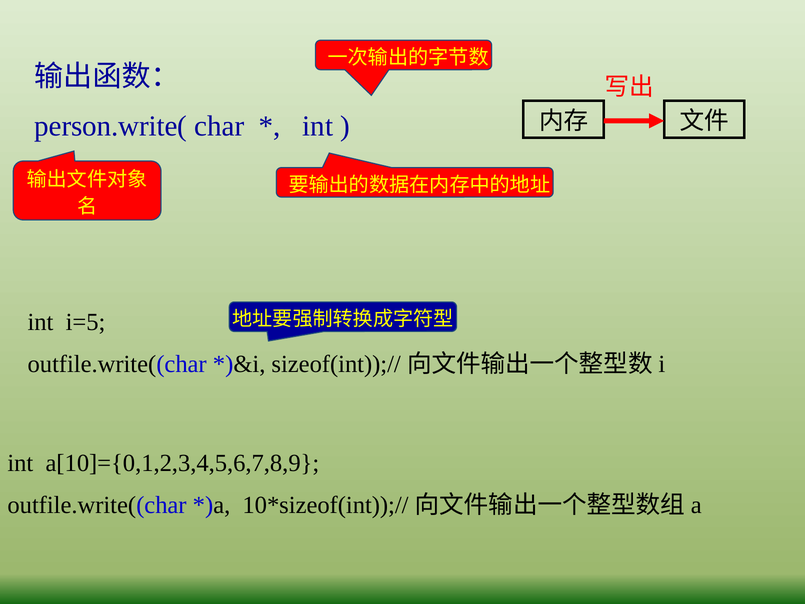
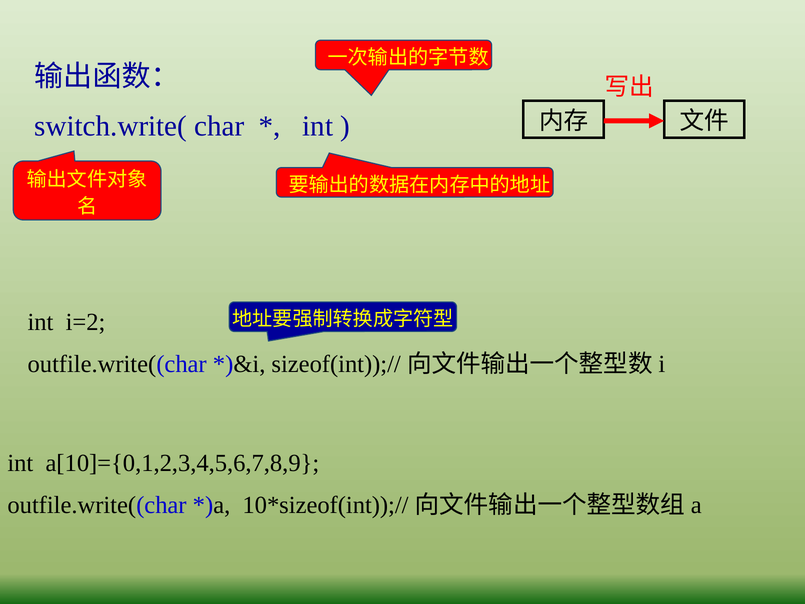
person.write(: person.write( -> switch.write( (111, 126)
i=5: i=5 -> i=2 (86, 322)
